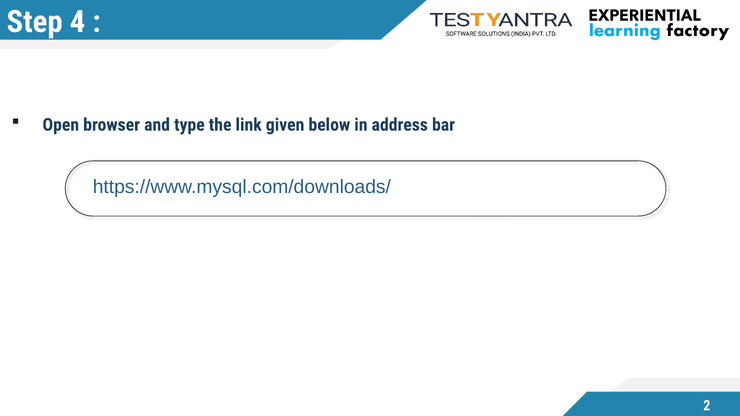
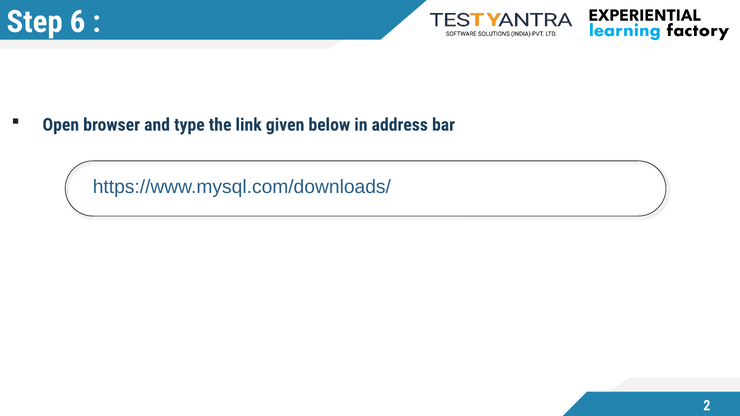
4: 4 -> 6 (77, 22)
